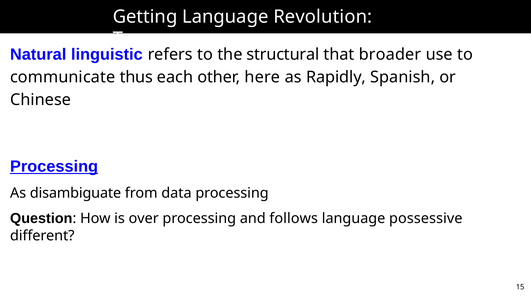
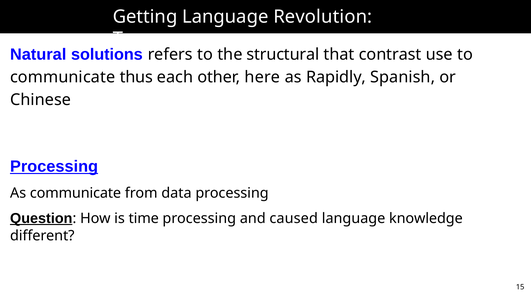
linguistic: linguistic -> solutions (107, 54)
broader: broader -> contrast (390, 54)
As disambiguate: disambiguate -> communicate (75, 193)
Question underline: none -> present (41, 218)
over: over -> time (144, 218)
follows: follows -> caused (294, 218)
possessive: possessive -> knowledge (426, 218)
